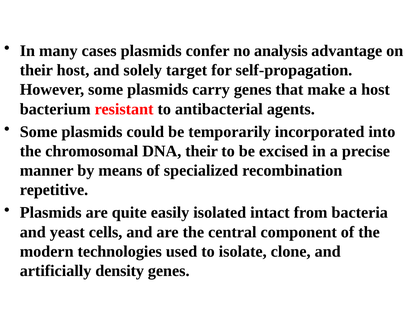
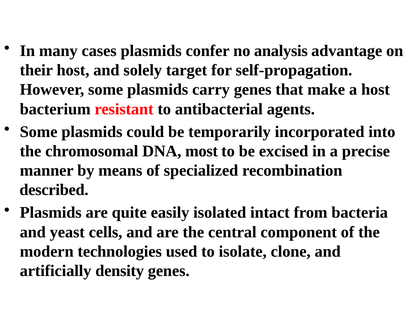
DNA their: their -> most (202, 151)
repetitive: repetitive -> described (54, 190)
